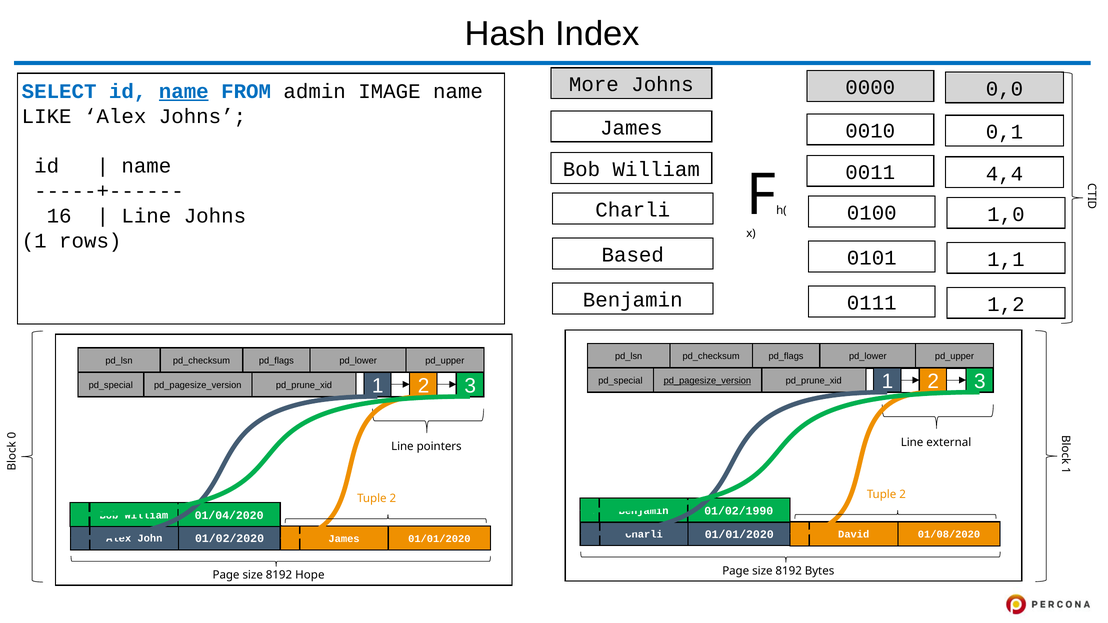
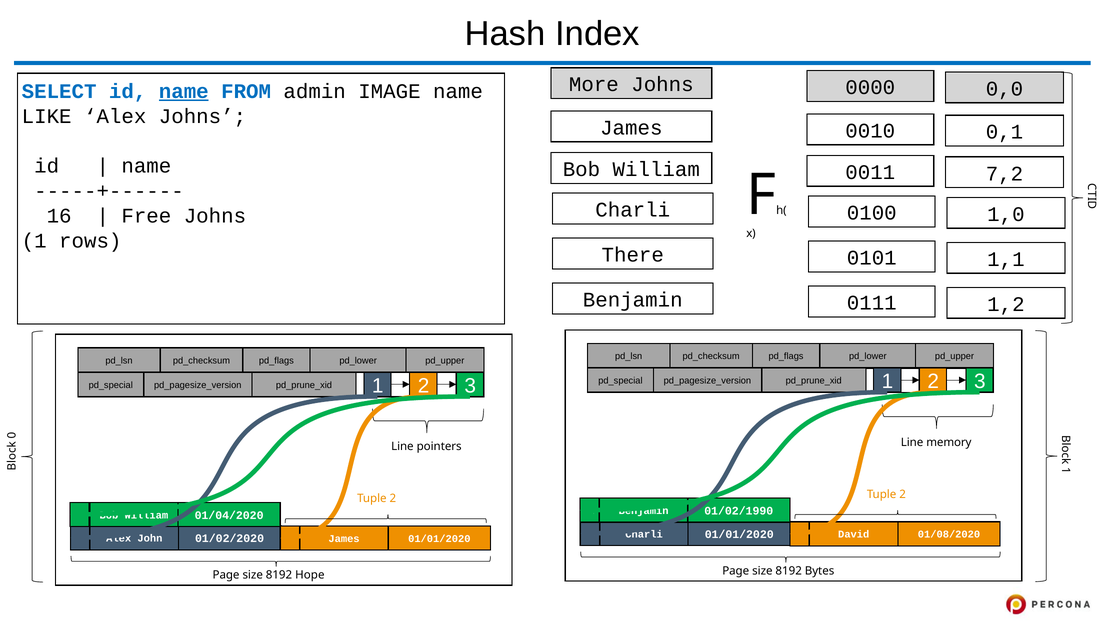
4,4: 4,4 -> 7,2 (1005, 174)
Line: Line -> Free (146, 216)
Based: Based -> There (633, 255)
pd_pagesize_version underline: present -> none (707, 381)
external: external -> memory (949, 442)
